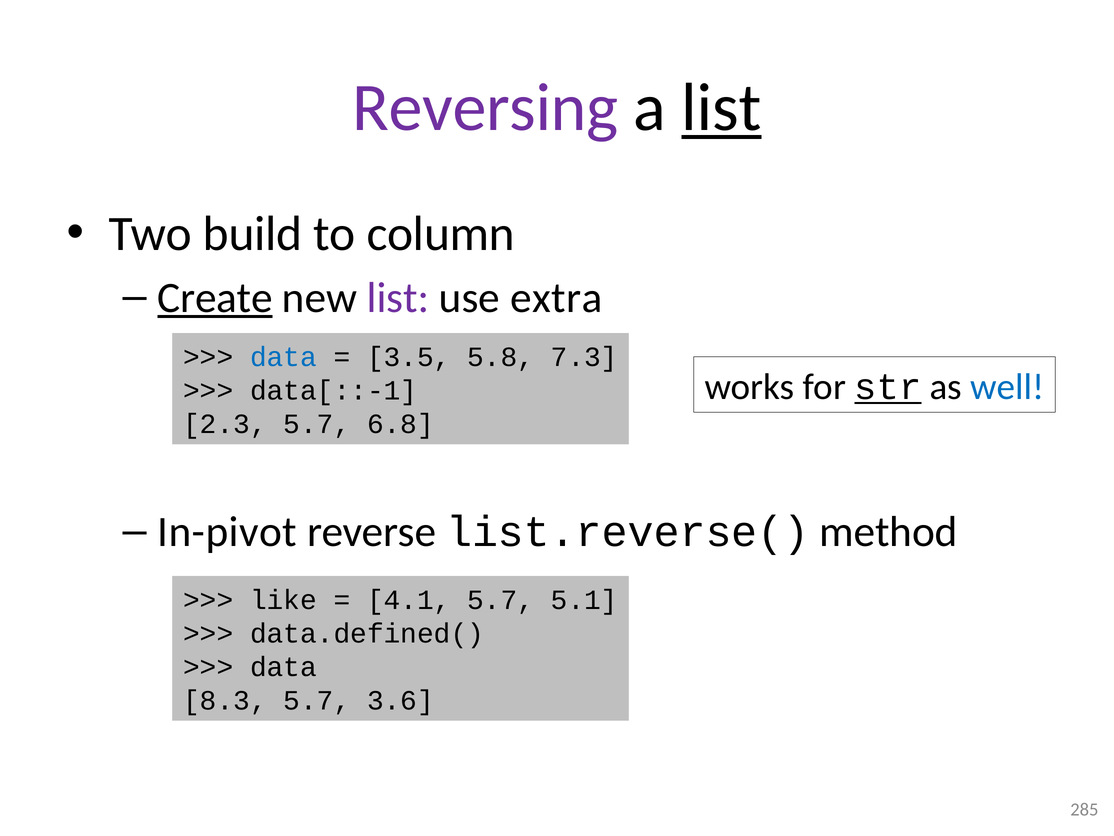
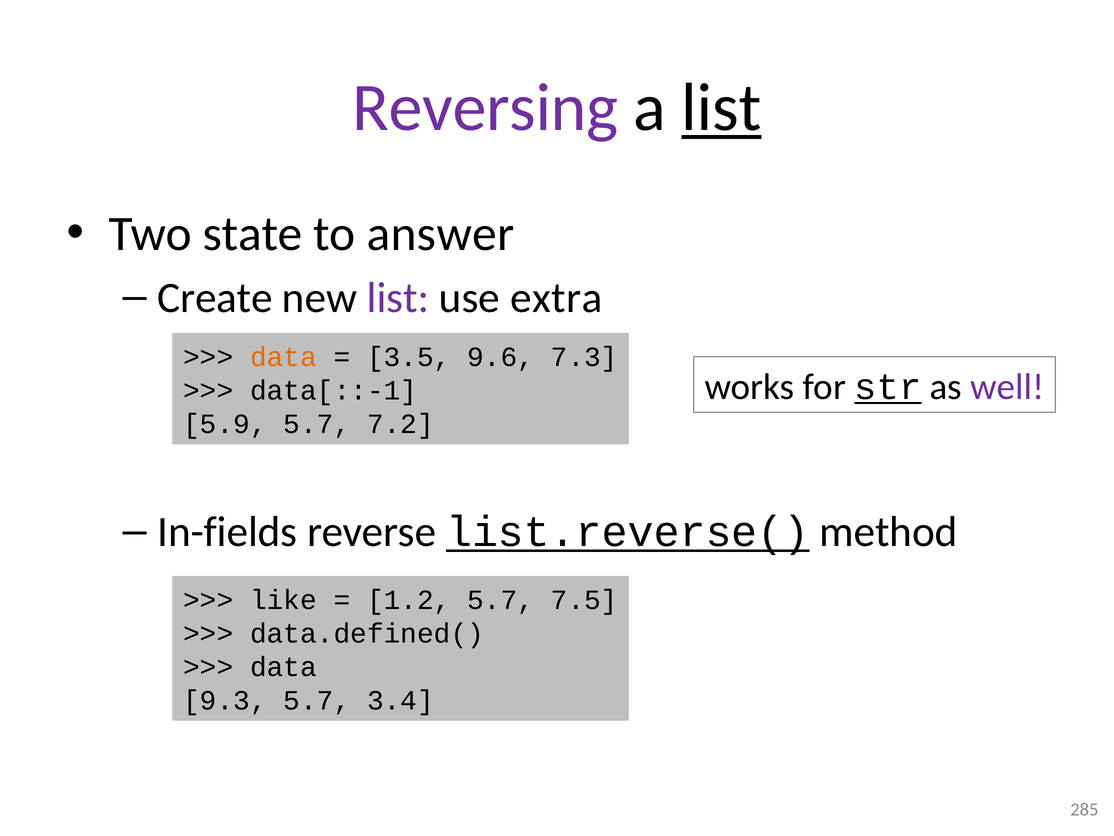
build: build -> state (253, 234)
column: column -> answer (440, 234)
Create underline: present -> none (215, 298)
data colour: blue -> orange (283, 357)
5.8: 5.8 -> 9.6 (501, 357)
well colour: blue -> purple (1007, 387)
2.3: 2.3 -> 5.9 (225, 424)
6.8: 6.8 -> 7.2 (400, 424)
In-pivot: In-pivot -> In-fields (227, 532)
list.reverse( underline: none -> present (628, 532)
4.1: 4.1 -> 1.2 (409, 600)
5.1: 5.1 -> 7.5 (584, 600)
8.3: 8.3 -> 9.3 (225, 700)
3.6: 3.6 -> 3.4 (400, 700)
